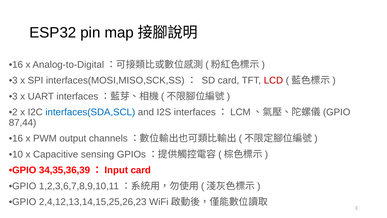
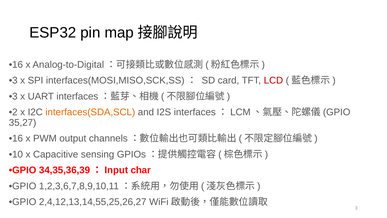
interfaces(SDA,SCL colour: blue -> orange (90, 112)
87,44: 87,44 -> 35,27 (23, 123)
card: card -> char (141, 170)
2,4,12,13,14,15,25,26,23: 2,4,12,13,14,15,25,26,23 -> 2,4,12,13,14,55,25,26,27 (93, 202)
